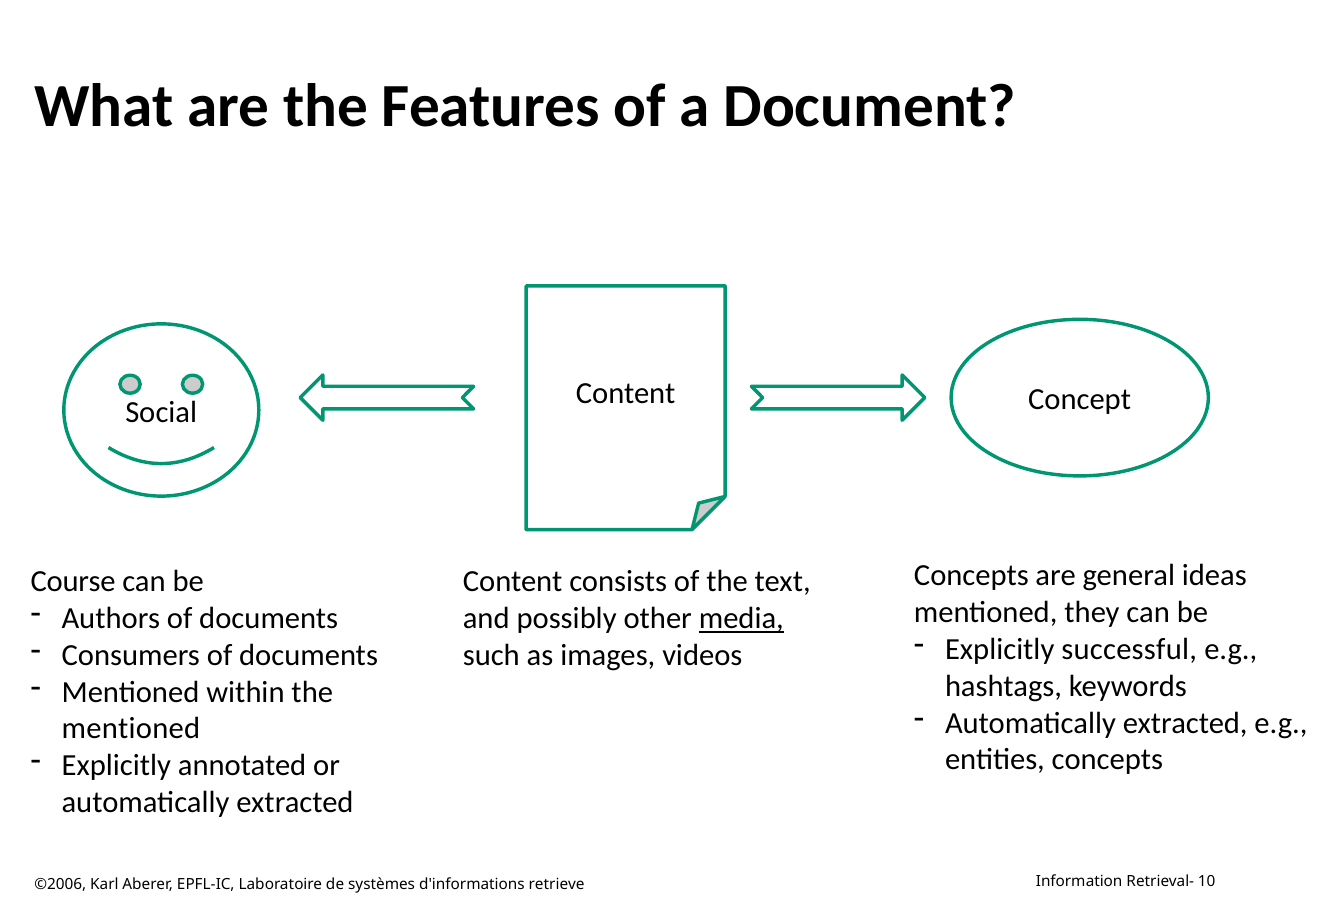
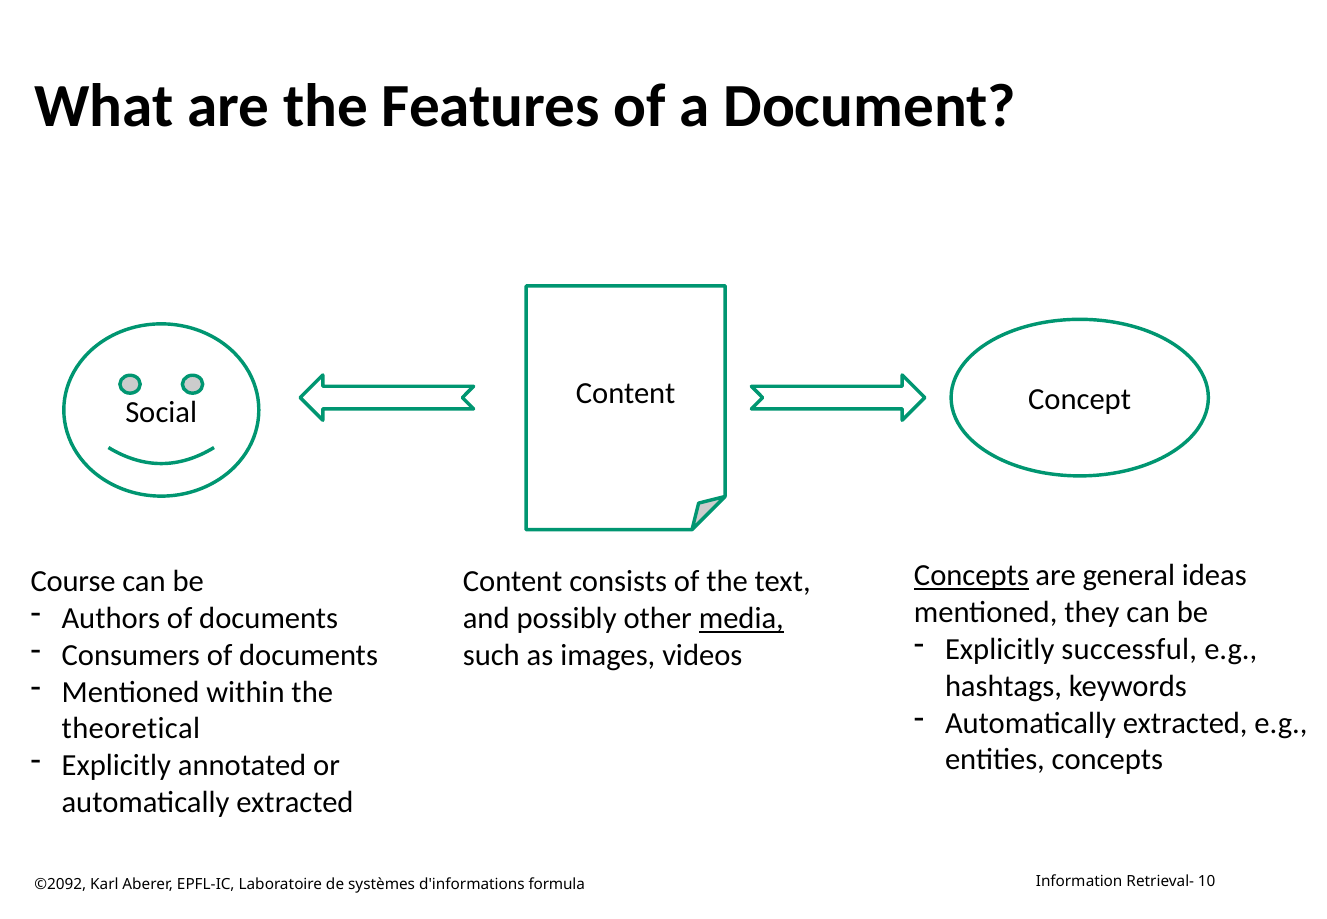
Concepts underline: none -> present (971, 576)
mentioned: mentioned -> theoretical (131, 729)
©2006: ©2006 -> ©2092 (60, 884)
retrieve: retrieve -> formula (557, 884)
